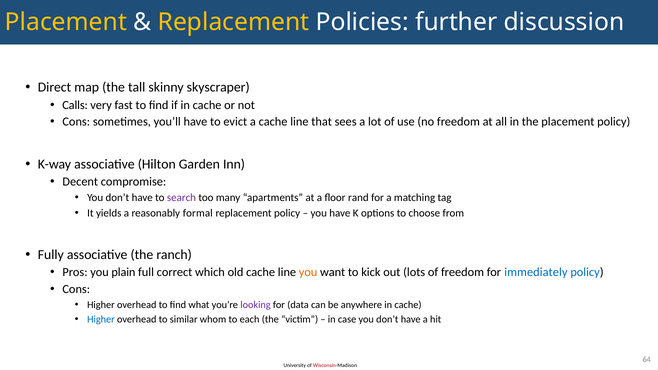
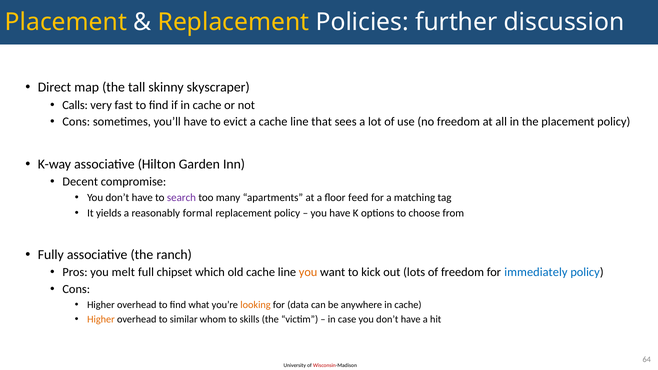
rand: rand -> feed (358, 198)
plain: plain -> melt (123, 272)
correct: correct -> chipset (175, 272)
looking colour: purple -> orange (256, 305)
Higher colour: blue -> orange (101, 319)
each: each -> skills (250, 319)
